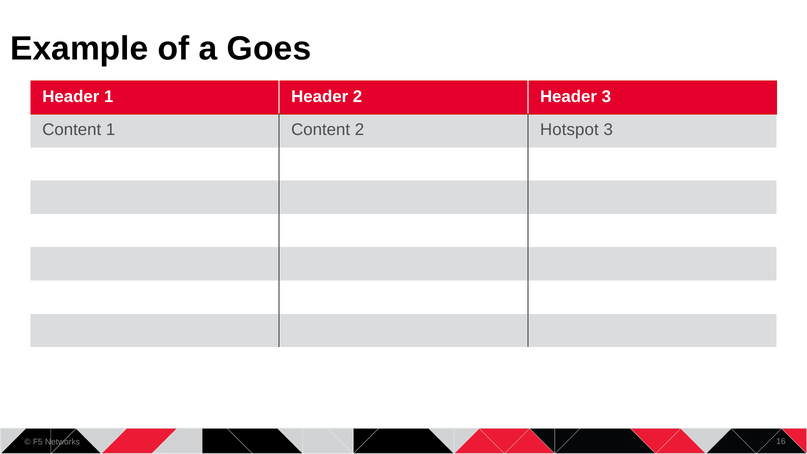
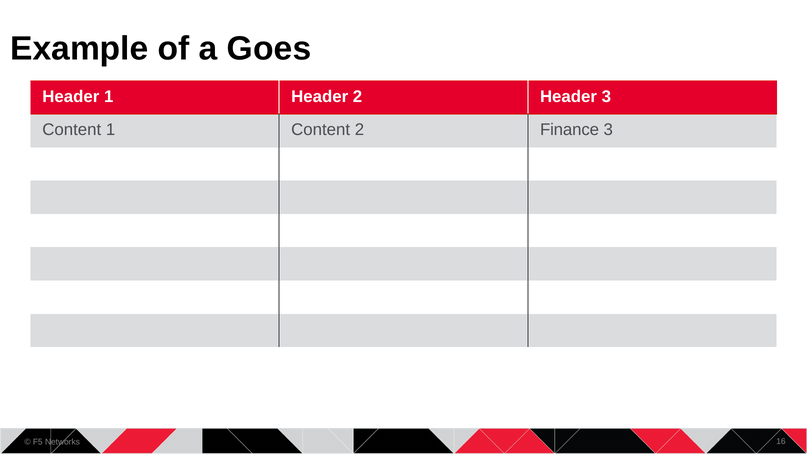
Hotspot: Hotspot -> Finance (570, 130)
